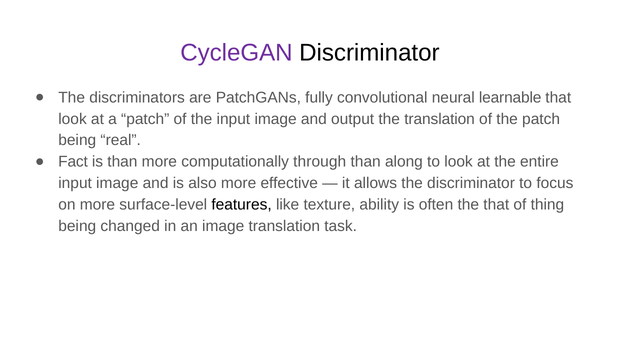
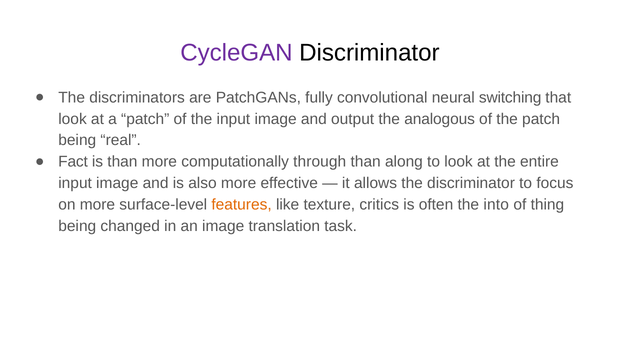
learnable: learnable -> switching (510, 98)
the translation: translation -> analogous (440, 119)
features colour: black -> orange (242, 204)
ability: ability -> critics (379, 204)
the that: that -> into (496, 204)
